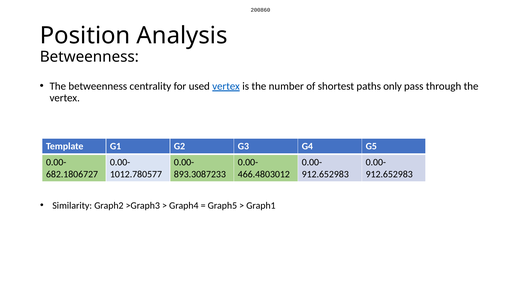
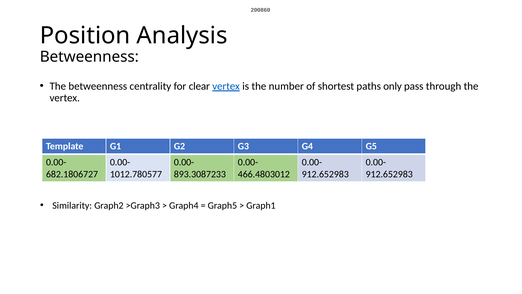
used: used -> clear (199, 86)
